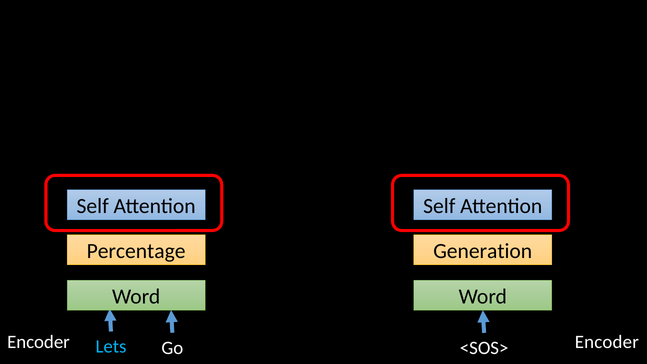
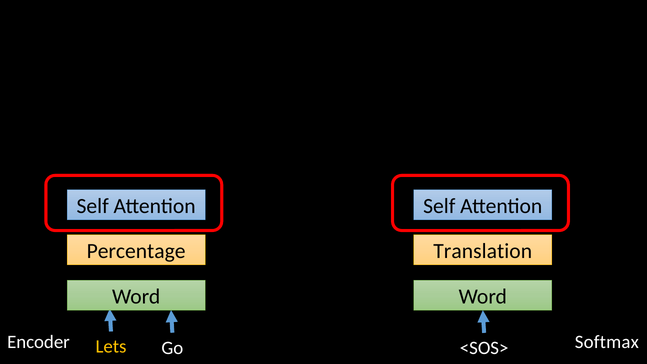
Generation: Generation -> Translation (483, 251)
Encoder Encoder: Encoder -> Softmax (607, 342)
Lets colour: light blue -> yellow (111, 346)
